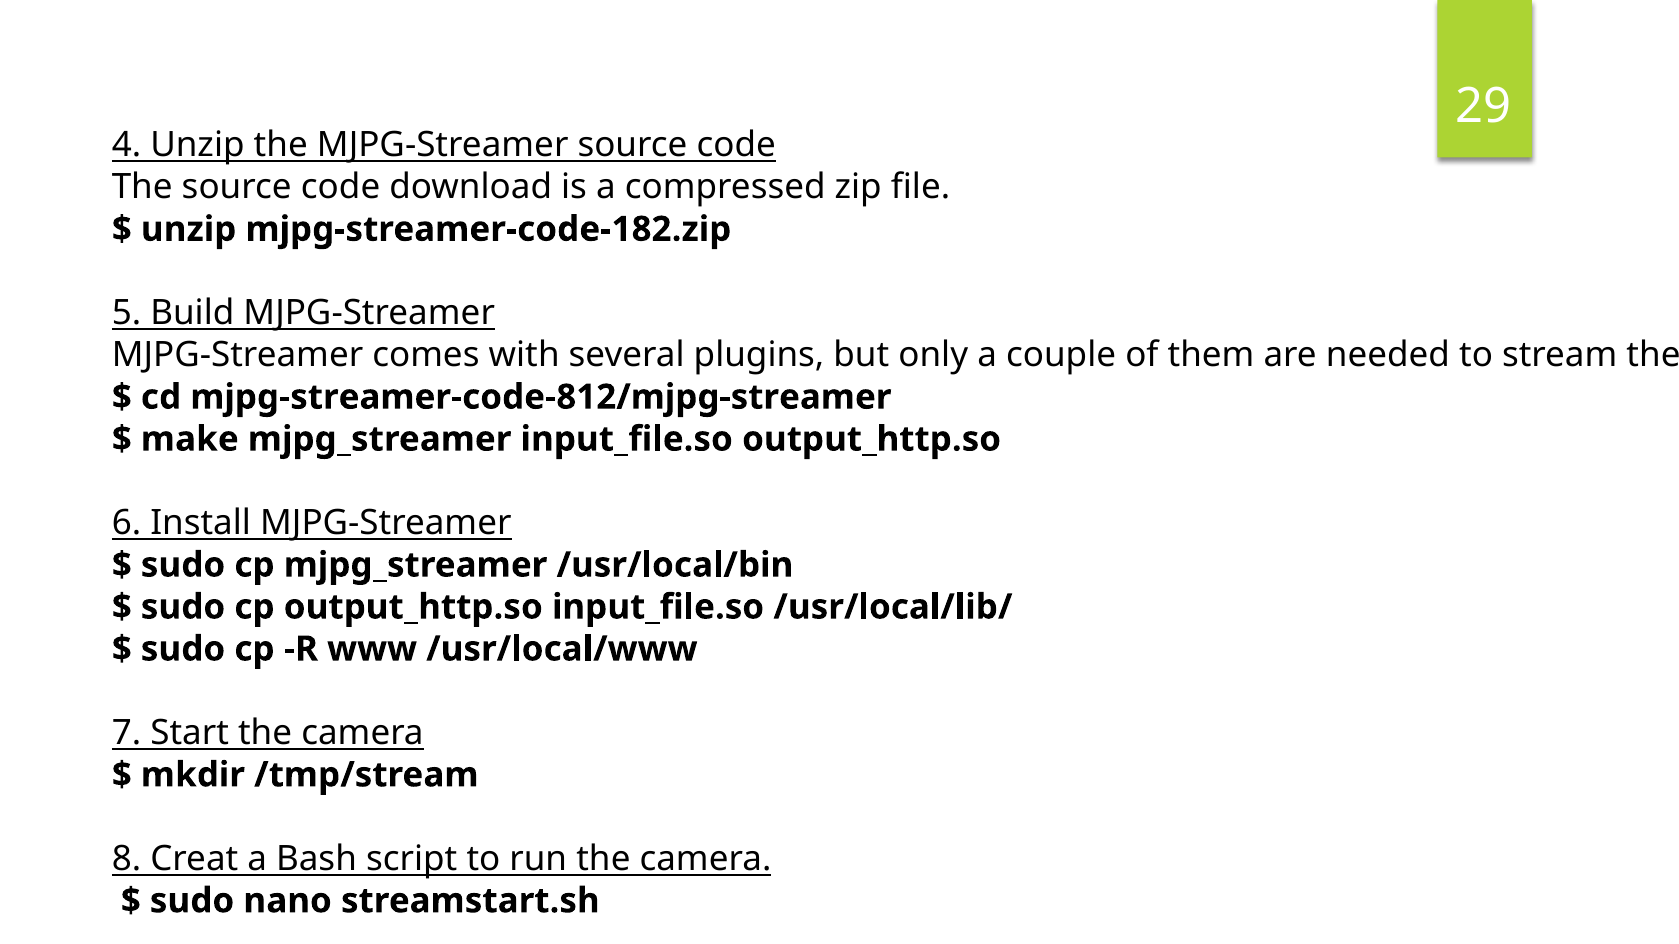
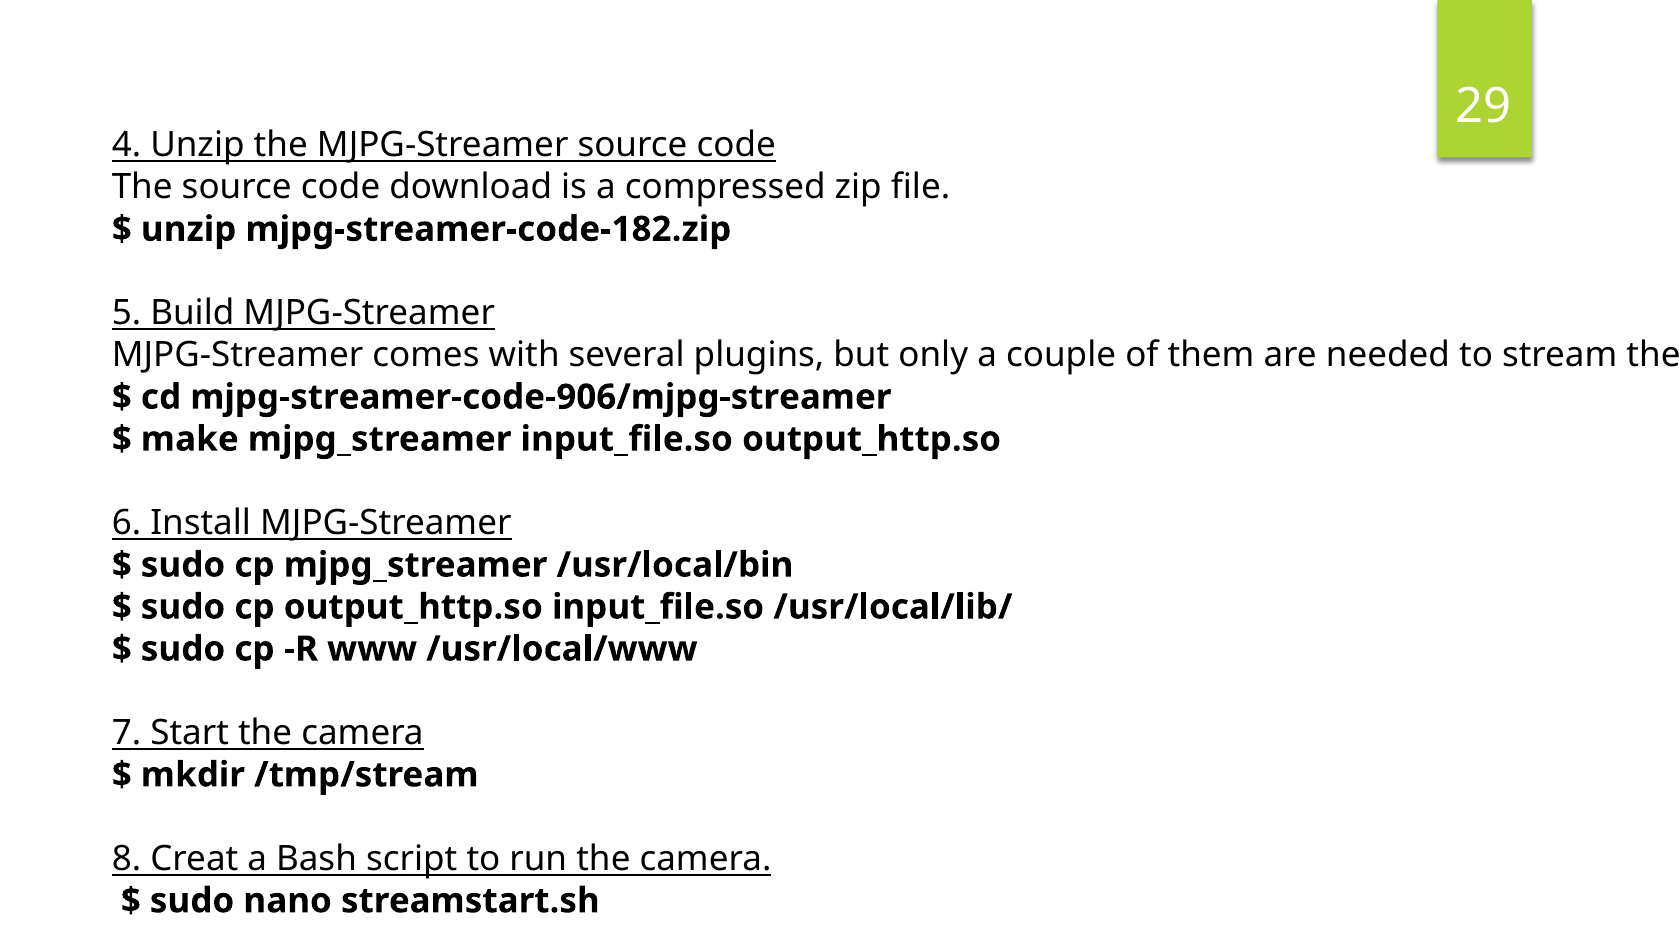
mjpg-streamer-code-812/mjpg-streamer: mjpg-streamer-code-812/mjpg-streamer -> mjpg-streamer-code-906/mjpg-streamer (541, 397)
